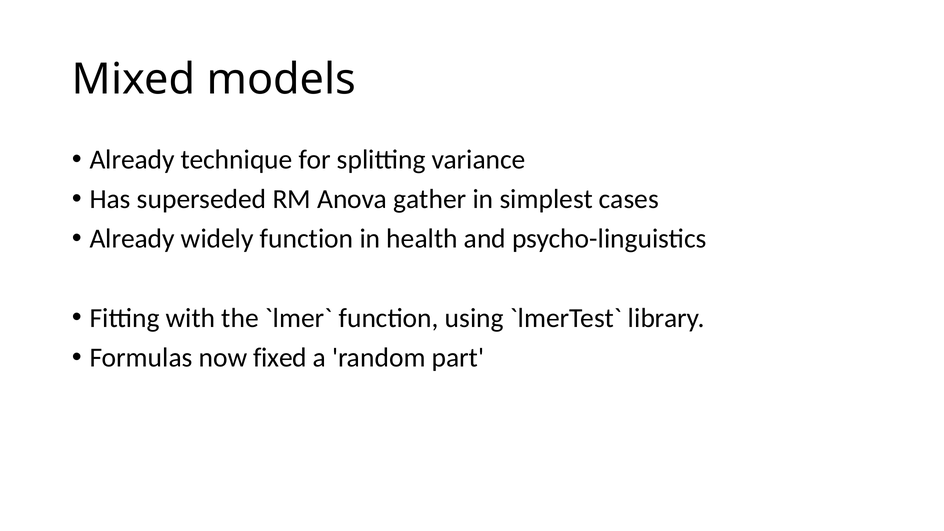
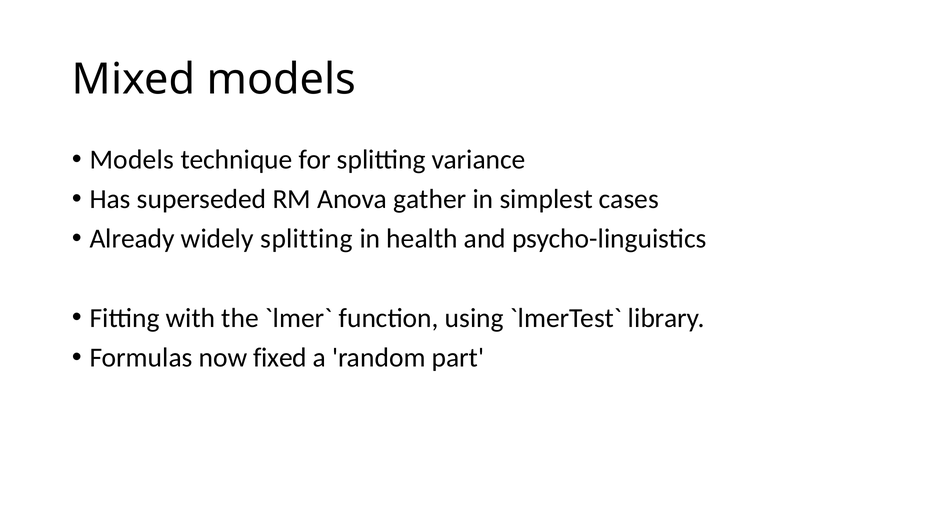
Already: Already -> Models (132, 160)
widely function: function -> splitting (307, 239)
